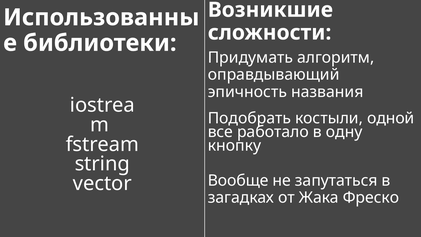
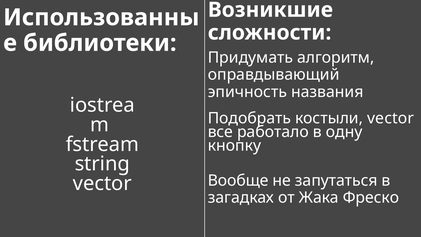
костыли одной: одной -> vector (391, 118)
